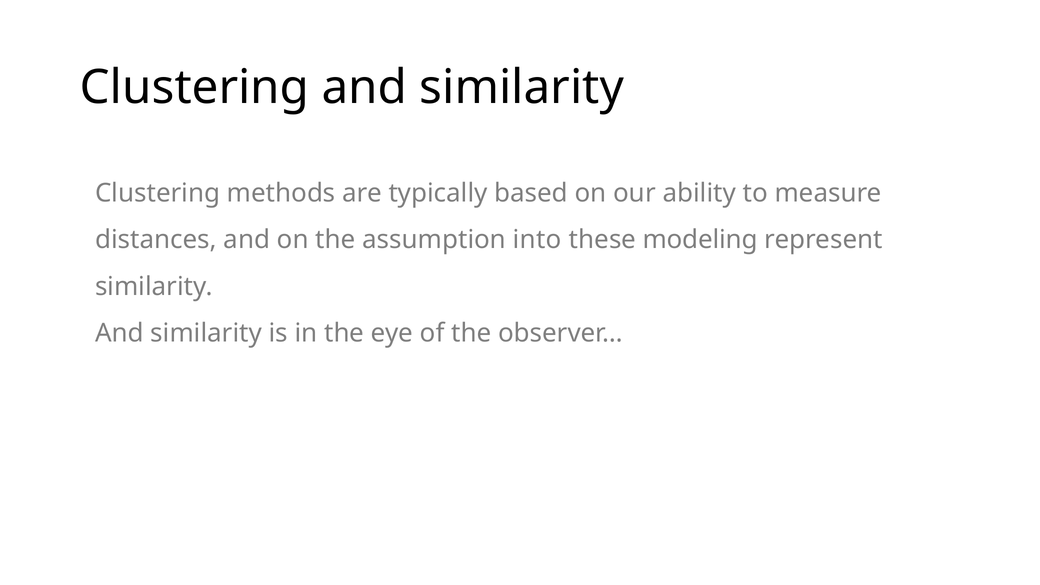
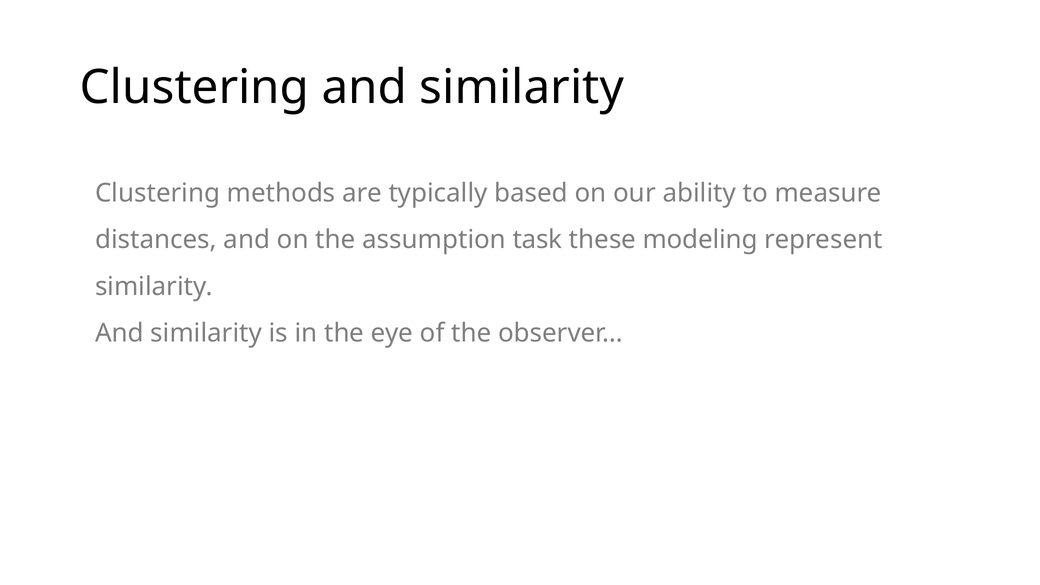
into: into -> task (538, 240)
